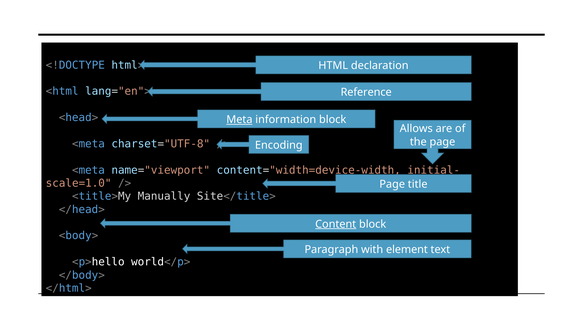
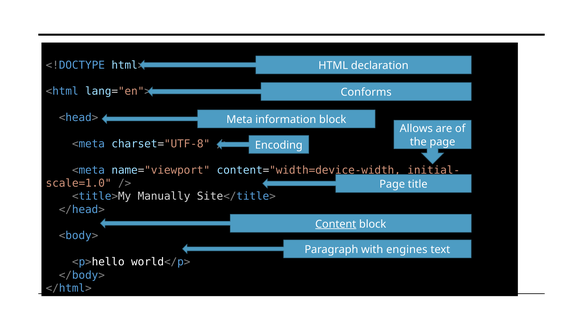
Reference: Reference -> Conforms (366, 92)
Meta underline: present -> none (239, 120)
element: element -> engines (407, 250)
